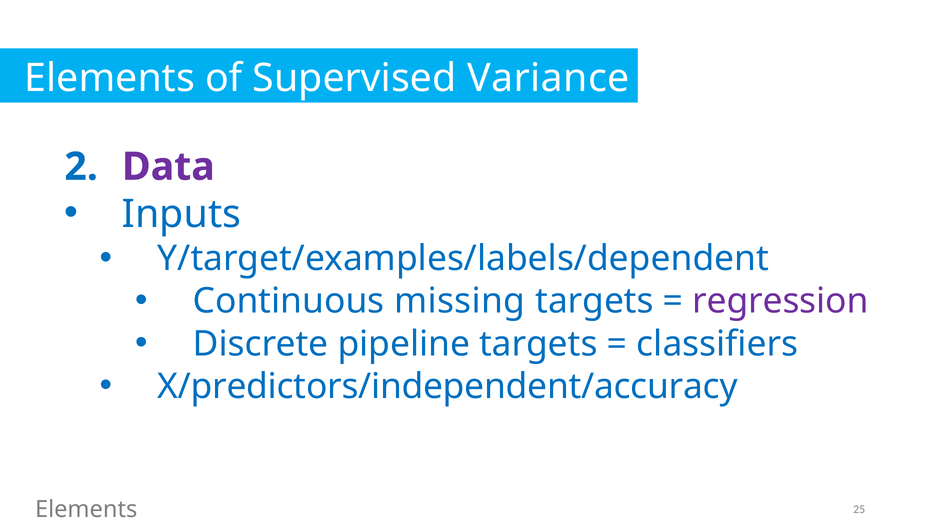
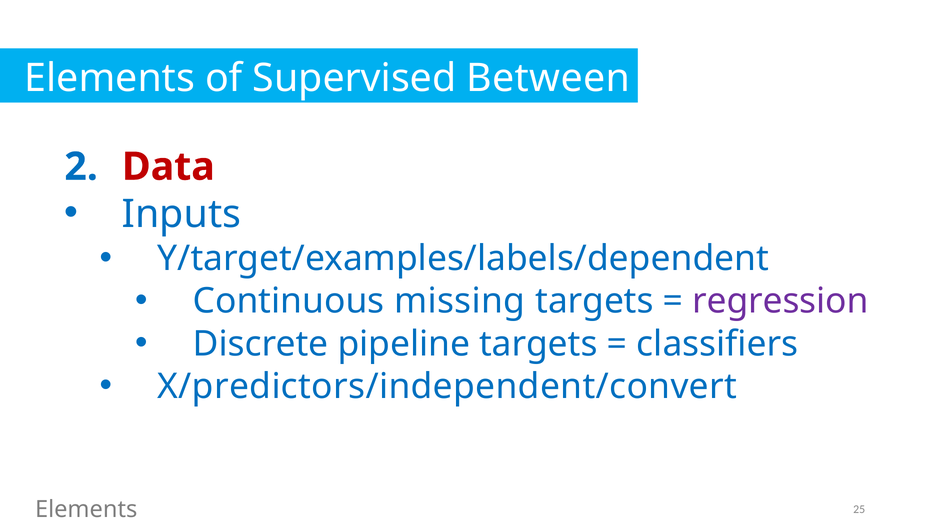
Variance: Variance -> Between (548, 78)
Data colour: purple -> red (168, 167)
X/predictors/independent/accuracy: X/predictors/independent/accuracy -> X/predictors/independent/convert (447, 386)
